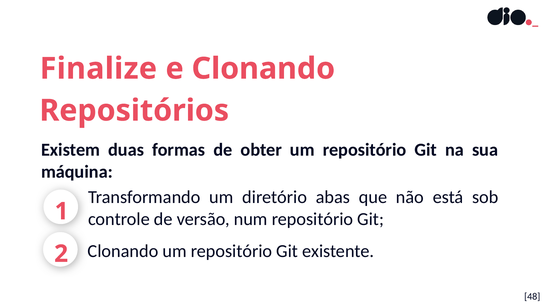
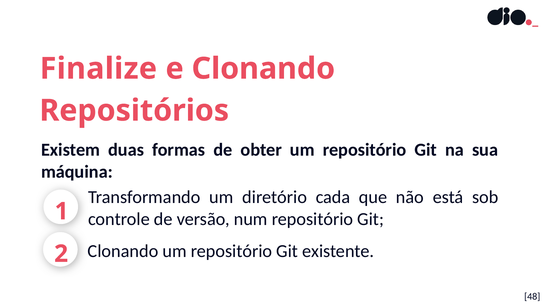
abas: abas -> cada (333, 197)
